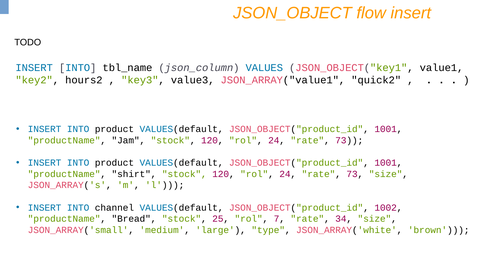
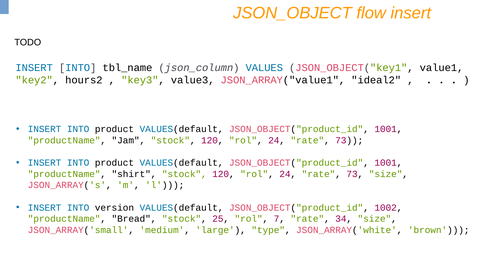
quick2: quick2 -> ideal2 (376, 80)
channel: channel -> version (114, 207)
